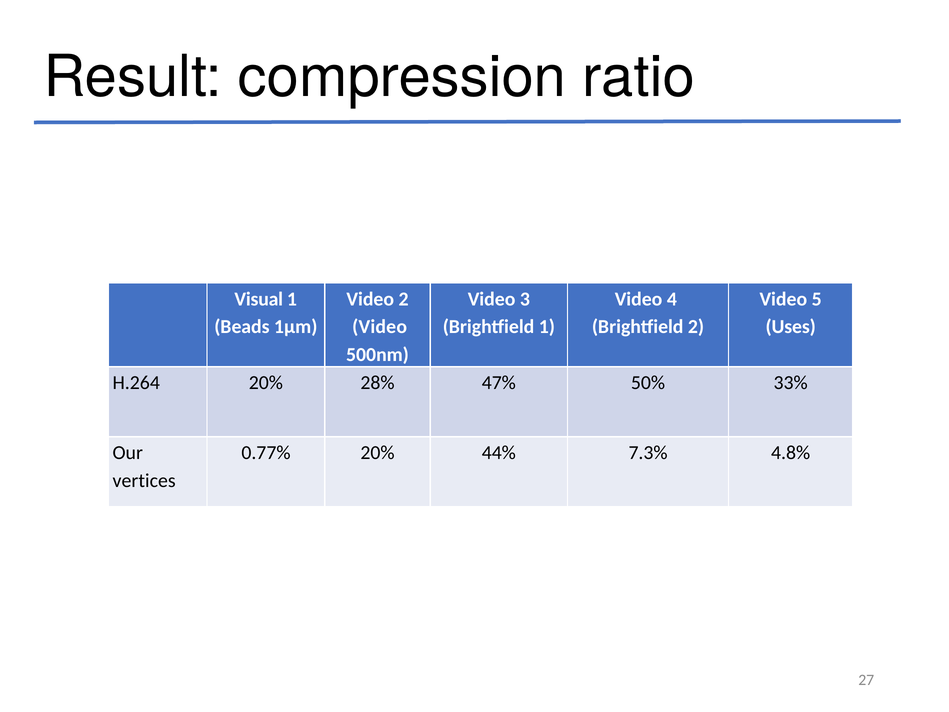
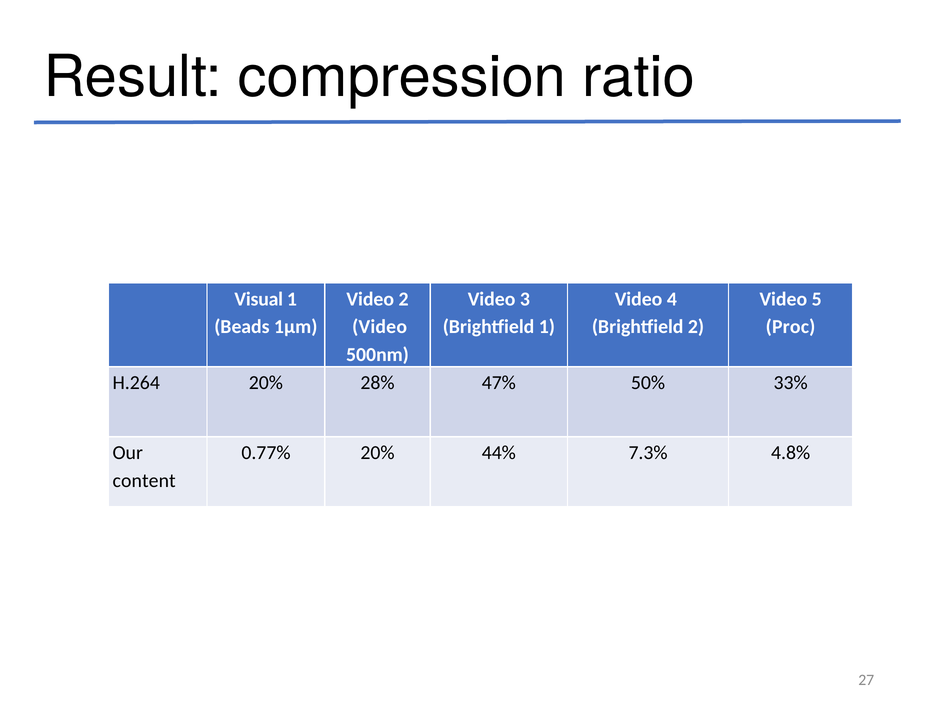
Uses: Uses -> Proc (791, 327)
vertices: vertices -> content (144, 480)
